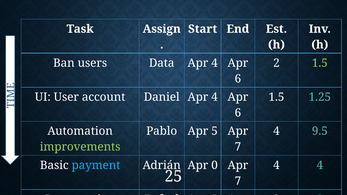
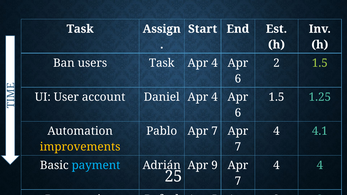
users Data: Data -> Task (162, 63)
5: 5 -> 7 (214, 131)
9.5: 9.5 -> 4.1 (320, 131)
improvements colour: light green -> yellow (80, 147)
0: 0 -> 9 (214, 165)
